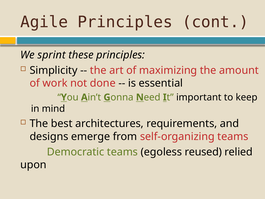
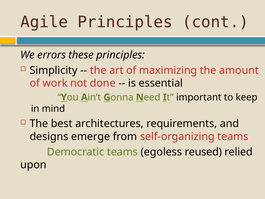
sprint: sprint -> errors (52, 55)
